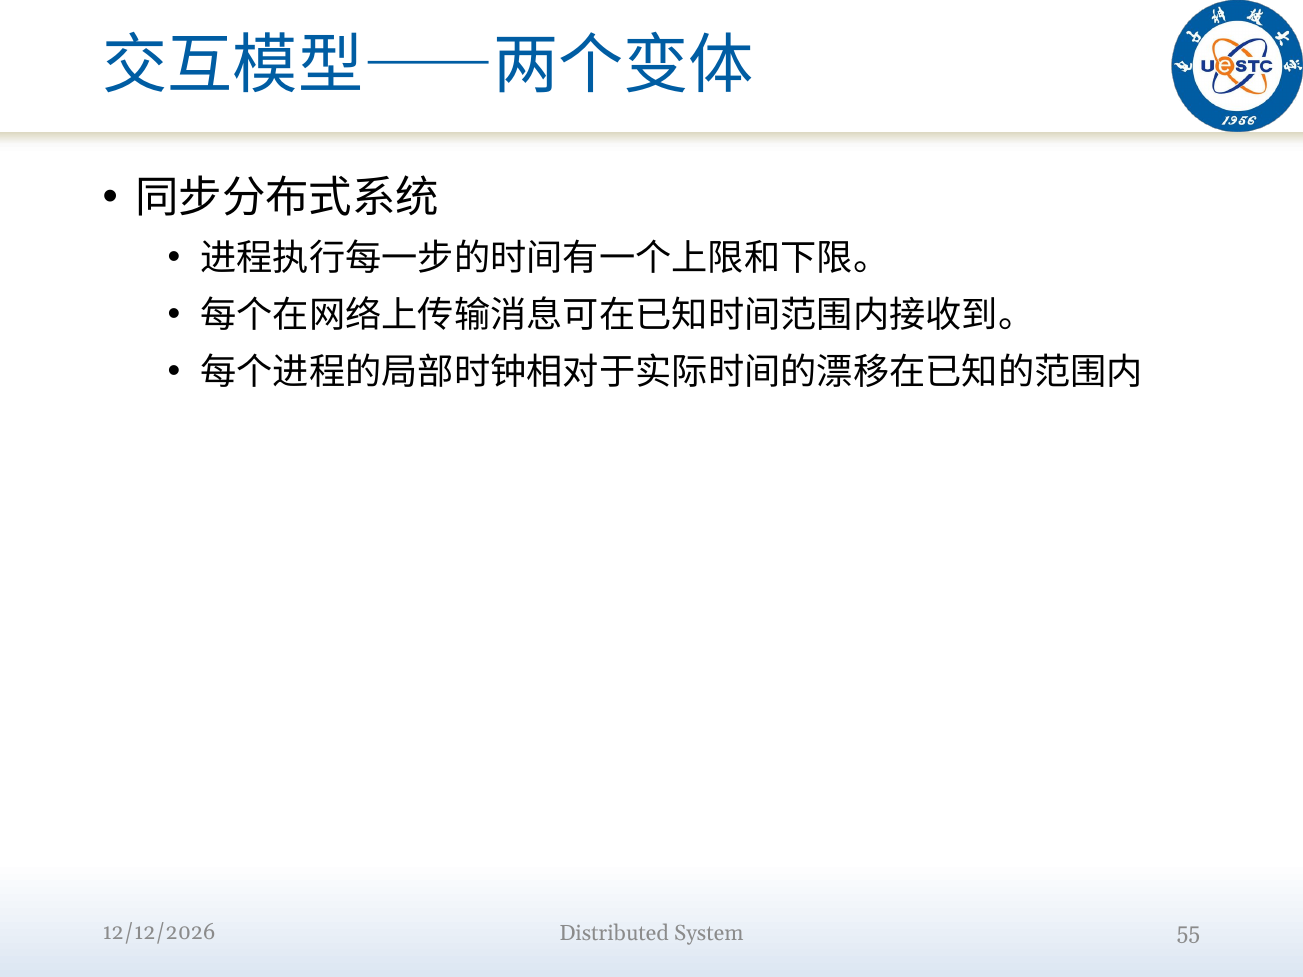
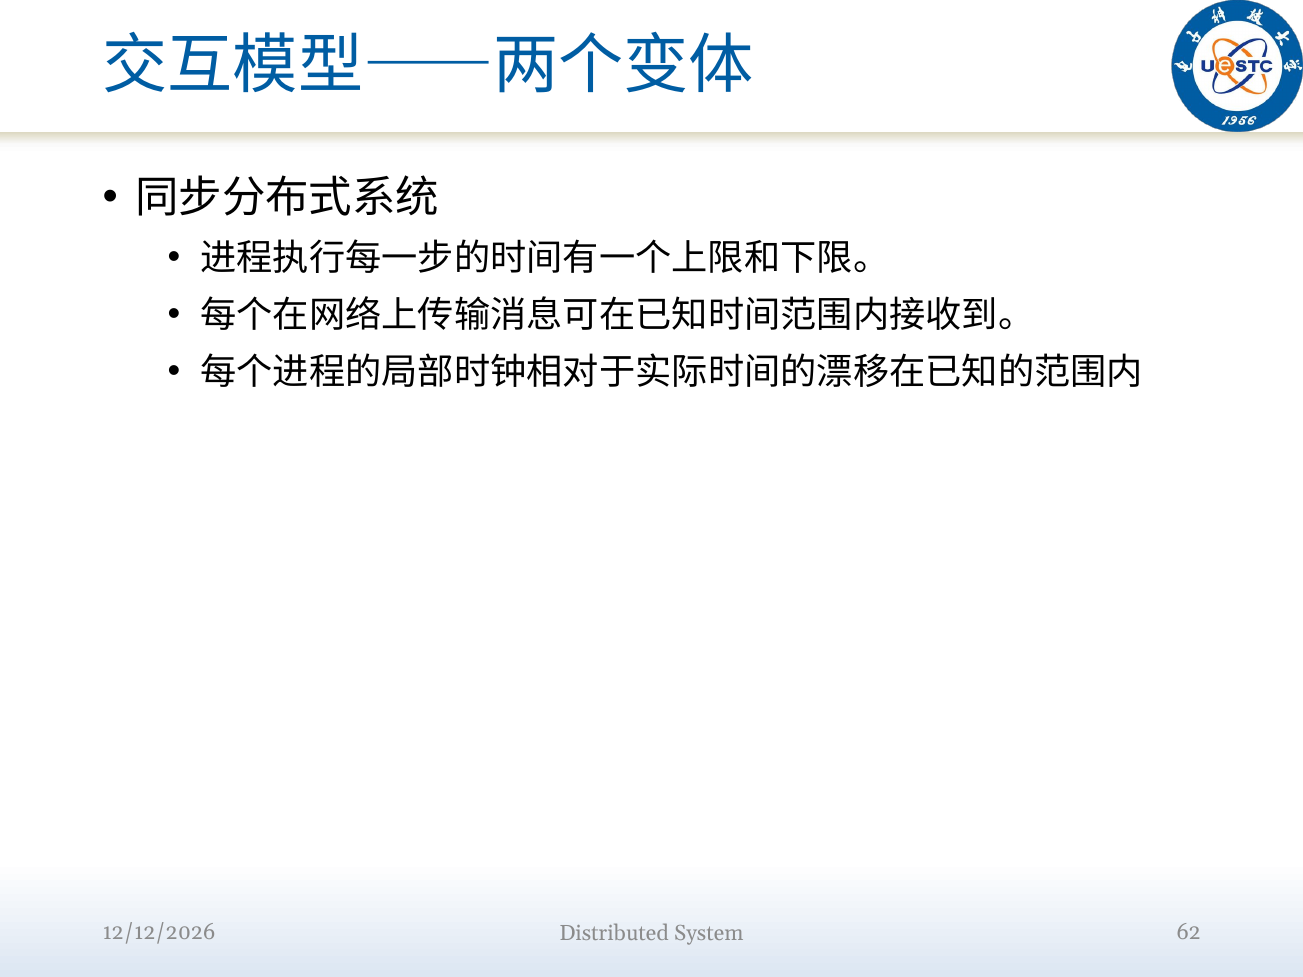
55: 55 -> 62 (1189, 932)
